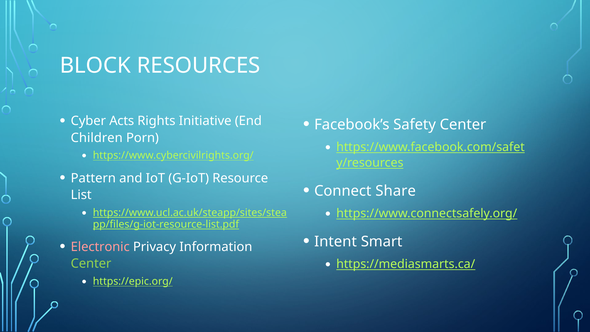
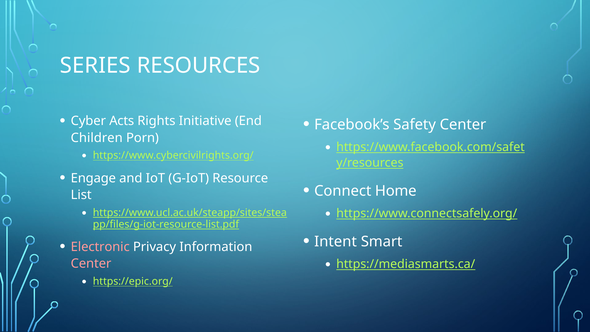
BLOCK: BLOCK -> SERIES (95, 66)
Pattern: Pattern -> Engage (93, 178)
Share: Share -> Home (396, 191)
Center colour: light green -> pink (91, 264)
